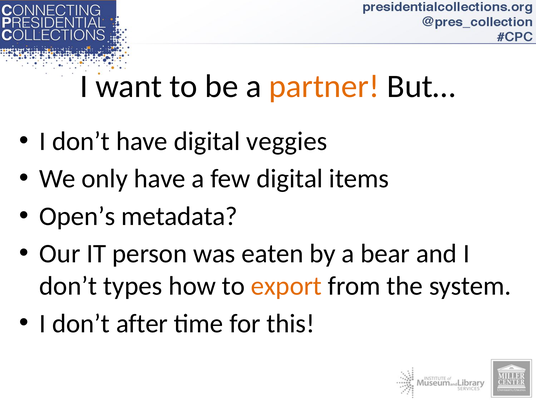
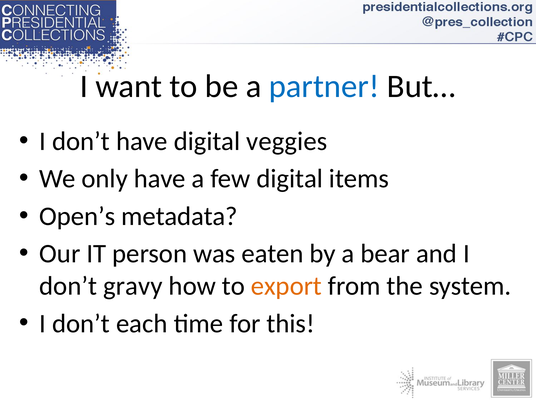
partner colour: orange -> blue (324, 86)
types: types -> gravy (133, 286)
after: after -> each (142, 323)
